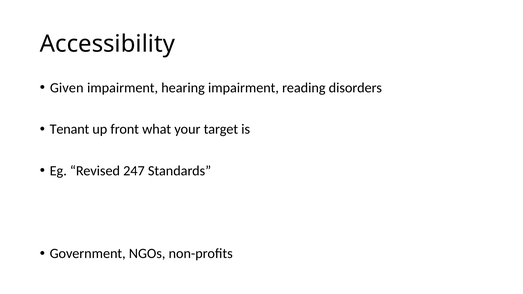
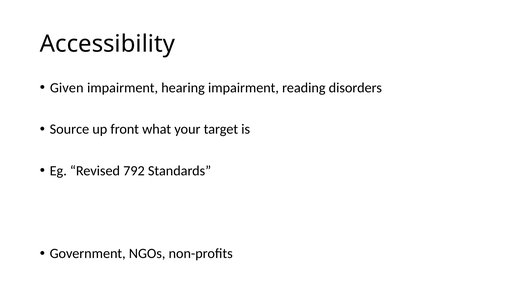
Tenant: Tenant -> Source (69, 129)
247: 247 -> 792 (134, 171)
